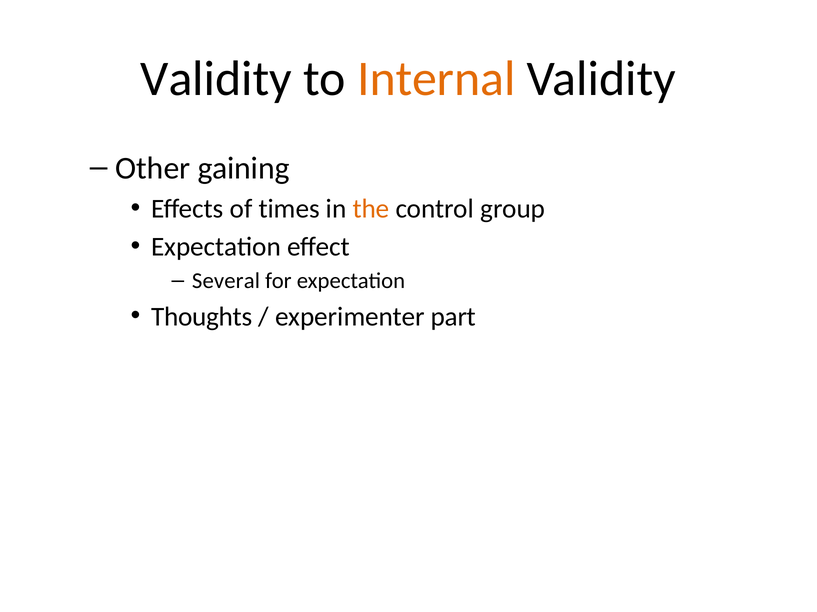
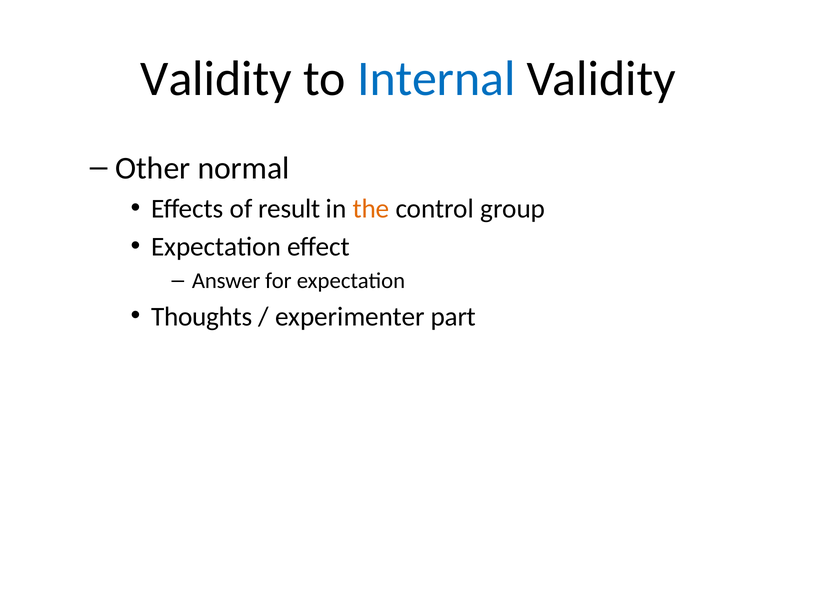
Internal colour: orange -> blue (436, 79)
gaining: gaining -> normal (244, 168)
times: times -> result (289, 209)
Several: Several -> Answer (226, 281)
